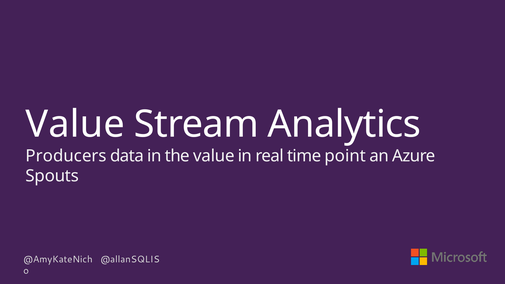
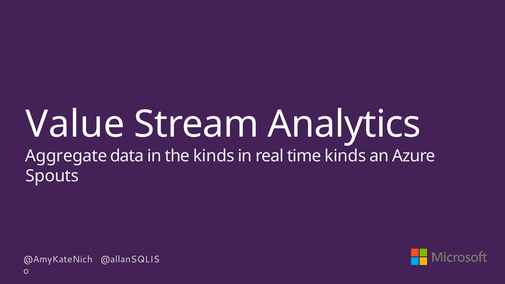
Producers: Producers -> Aggregate (66, 156)
the value: value -> kinds (214, 156)
time point: point -> kinds (345, 156)
